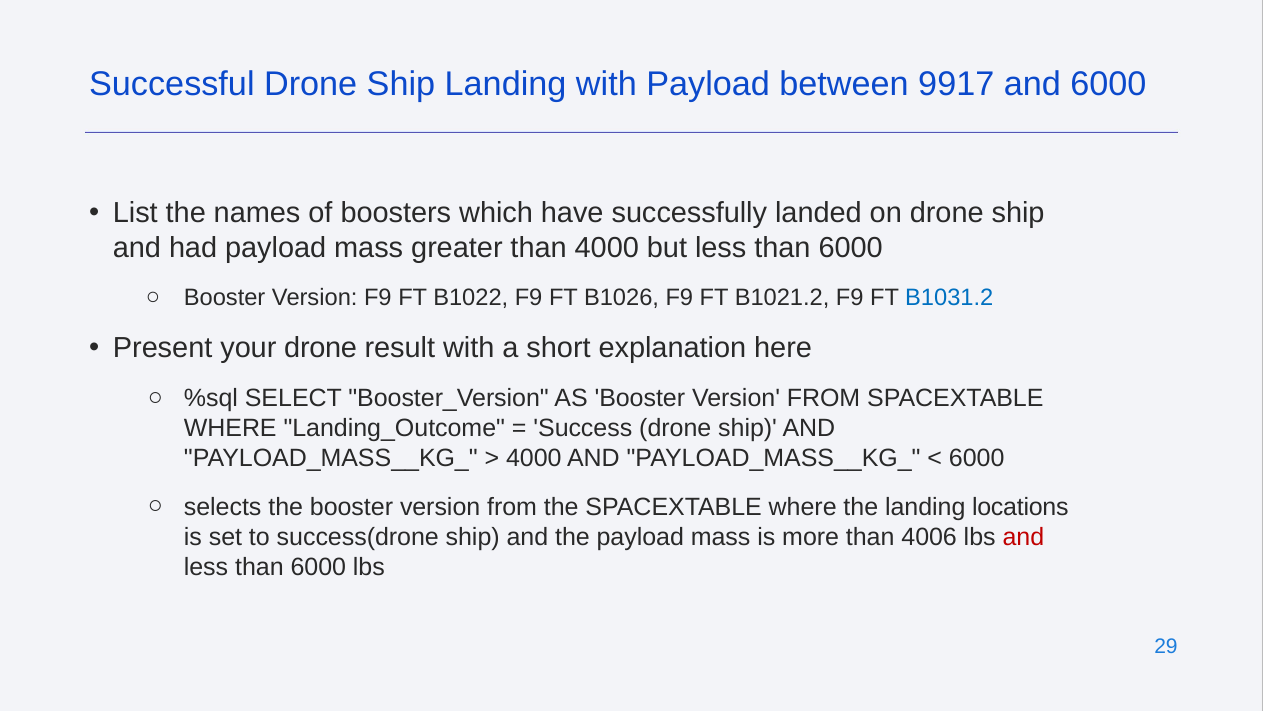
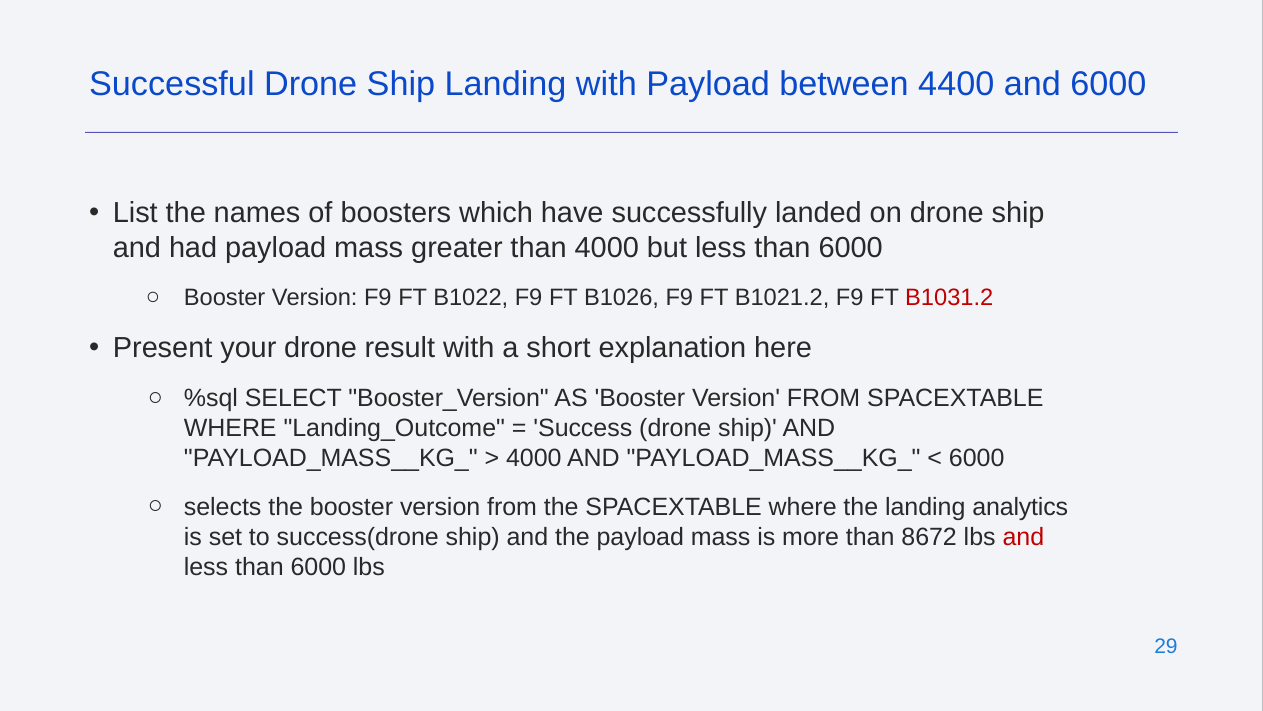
9917: 9917 -> 4400 (956, 84)
B1031.2 colour: blue -> red (949, 298)
locations: locations -> analytics (1020, 507)
4006: 4006 -> 8672 (929, 536)
